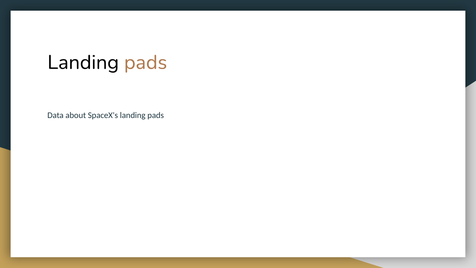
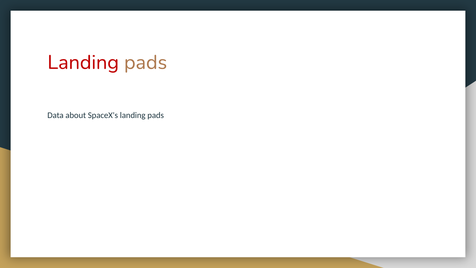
Landing colour: black -> red (83, 62)
